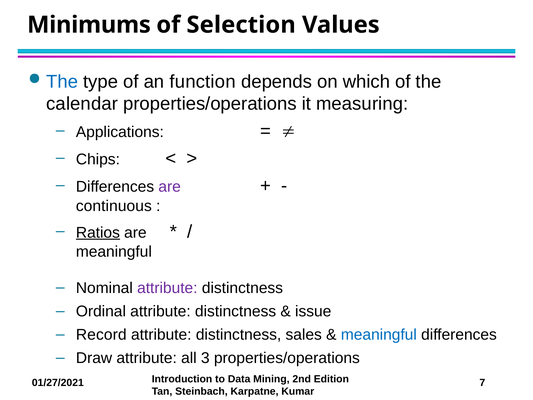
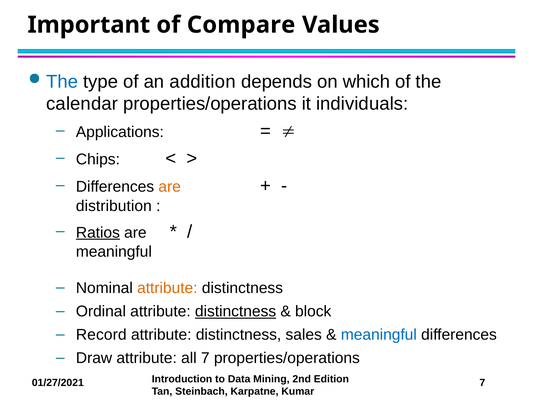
Minimums: Minimums -> Important (89, 25)
Selection: Selection -> Compare (241, 25)
function: function -> addition (203, 82)
measuring: measuring -> individuals (362, 104)
are colour: purple -> orange (170, 186)
continuous: continuous -> distribution (114, 206)
attribute colour: purple -> orange (167, 288)
distinctness underline: none -> present (236, 311)
issue: issue -> block (313, 311)
all 3: 3 -> 7 (205, 358)
